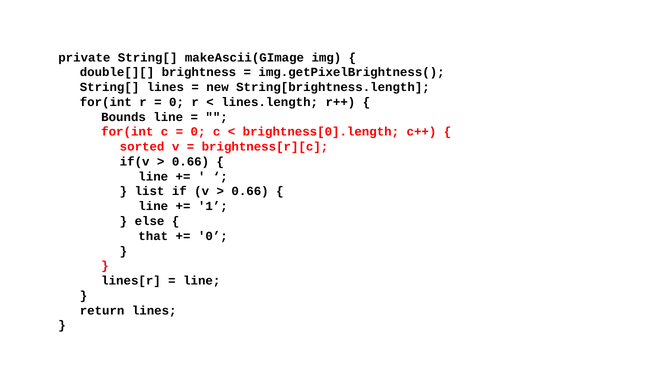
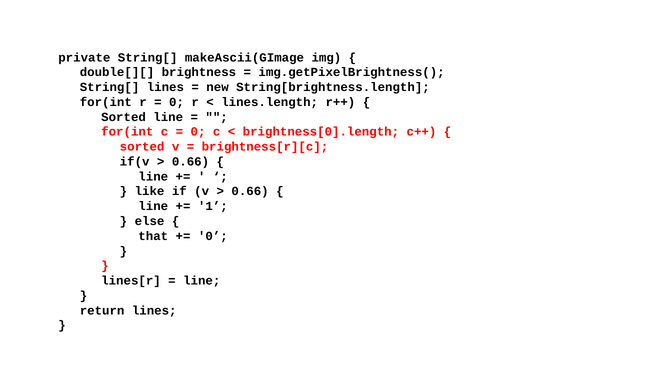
Bounds: Bounds -> Sorted (124, 117)
list: list -> like (150, 192)
